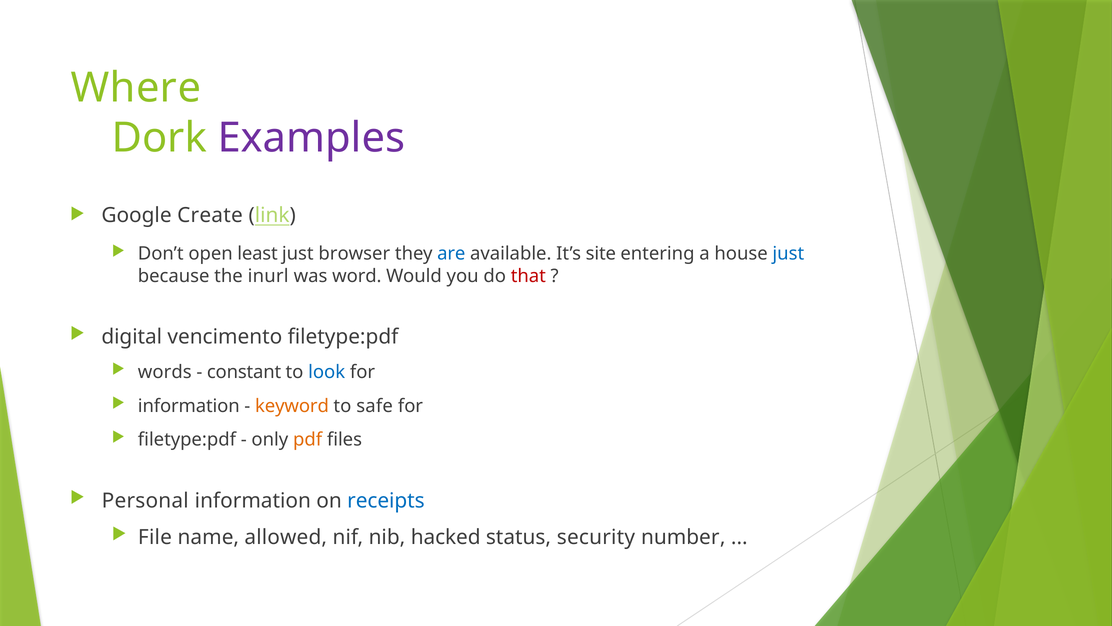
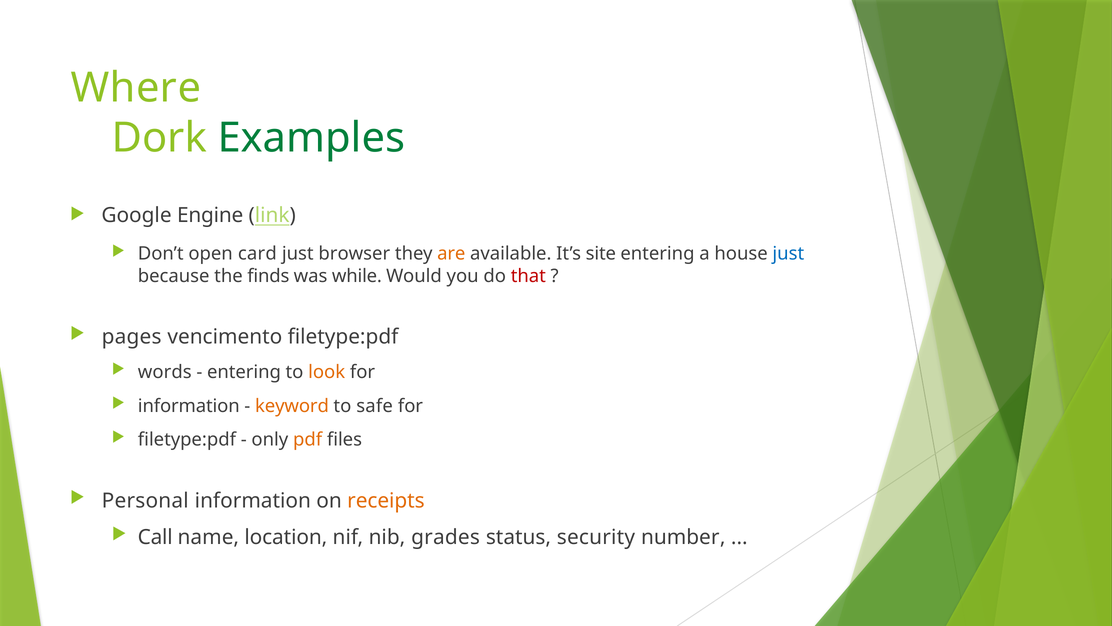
Examples colour: purple -> green (311, 138)
Create: Create -> Engine (210, 215)
least: least -> card (257, 254)
are colour: blue -> orange (451, 254)
inurl: inurl -> finds (268, 276)
word: word -> while (357, 276)
digital: digital -> pages (132, 337)
constant: constant -> entering (244, 372)
look colour: blue -> orange (327, 372)
receipts colour: blue -> orange (386, 500)
File: File -> Call (155, 537)
allowed: allowed -> location (286, 537)
hacked: hacked -> grades (446, 537)
